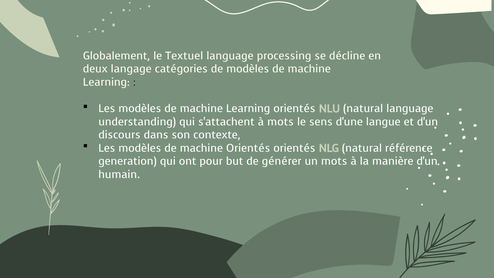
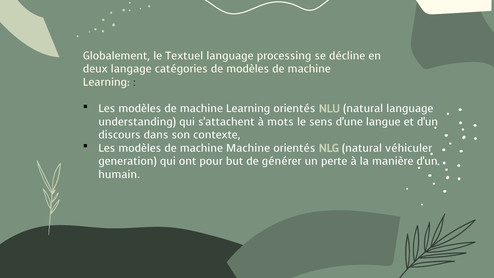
machine Orientés: Orientés -> Machine (248, 148)
référence: référence -> véhiculer (409, 148)
un mots: mots -> perte (334, 161)
